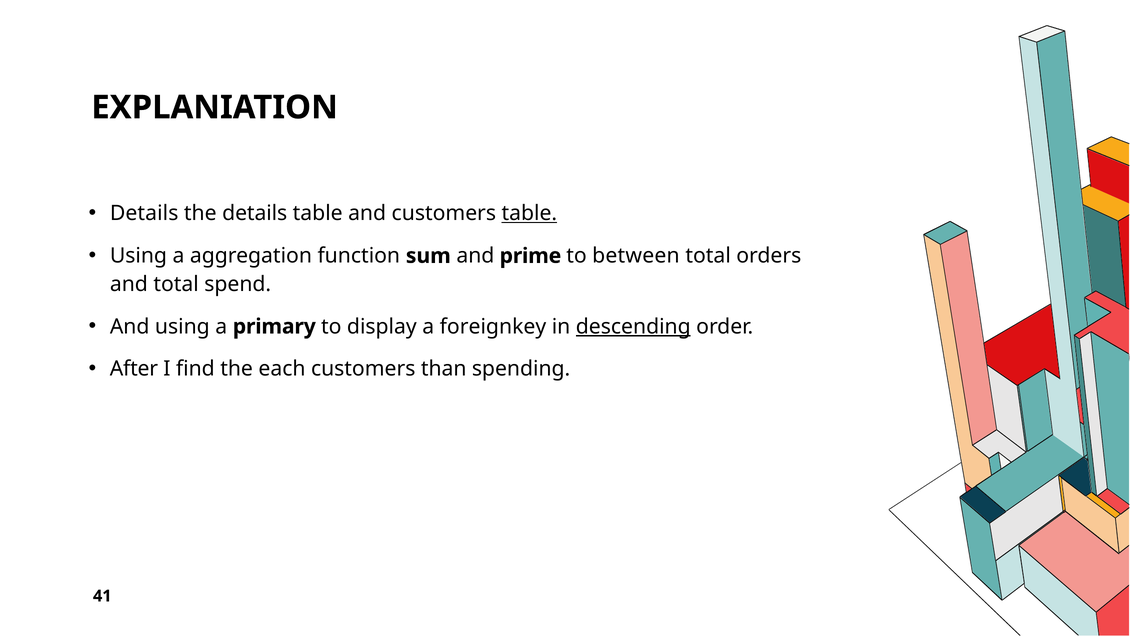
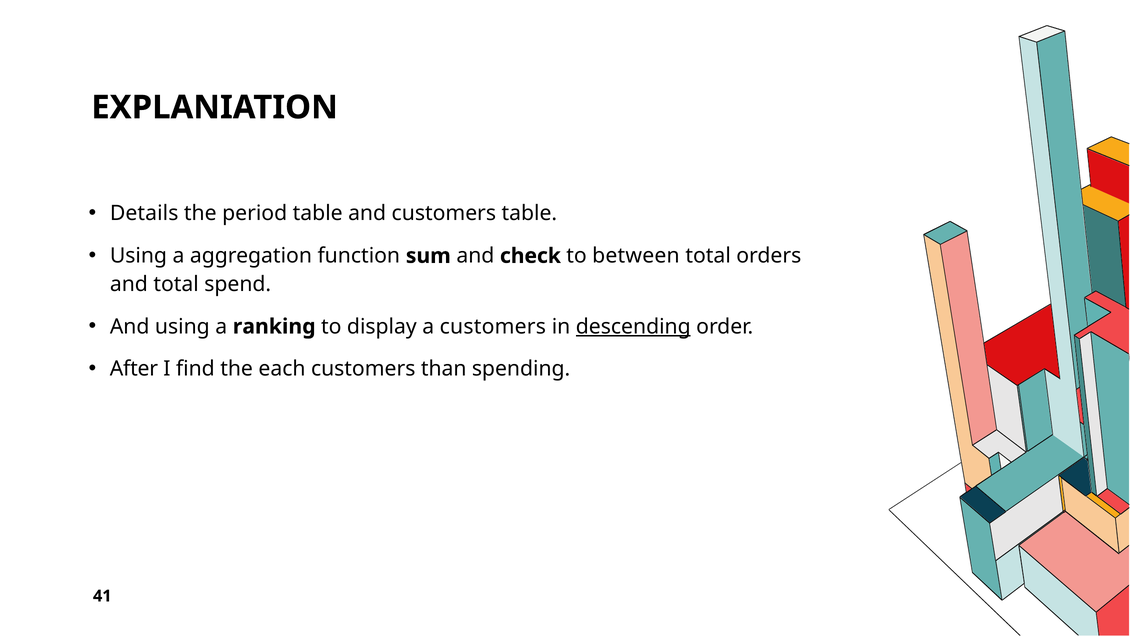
the details: details -> period (255, 213)
table underline: present -> none (529, 213)
prime: prime -> check (530, 256)
primary: primary -> ranking (274, 326)
a foreignkey: foreignkey -> customers (493, 326)
